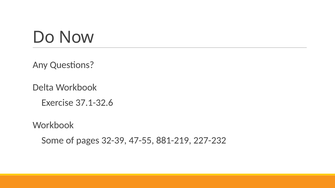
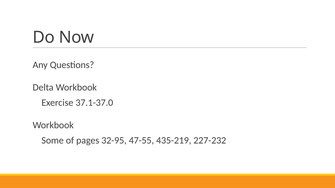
37.1-32.6: 37.1-32.6 -> 37.1-37.0 (94, 103)
32-39: 32-39 -> 32-95 (114, 141)
881-219: 881-219 -> 435-219 (174, 141)
